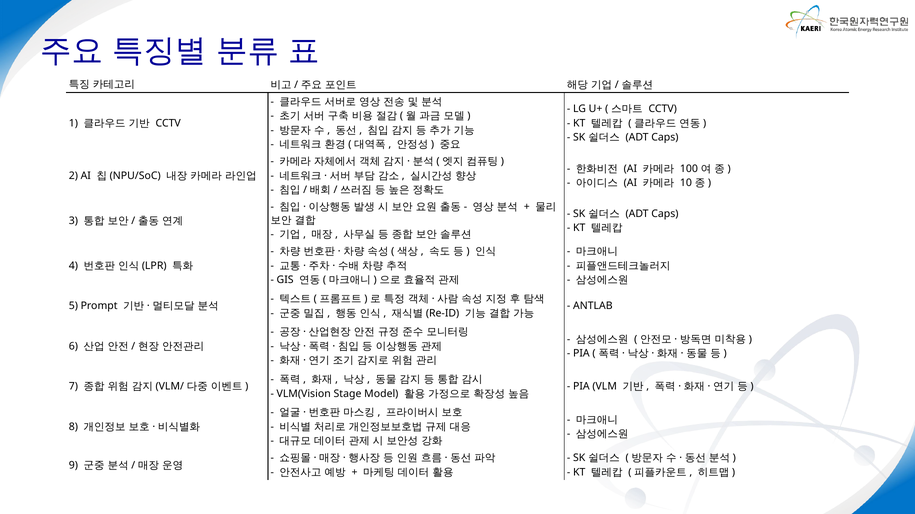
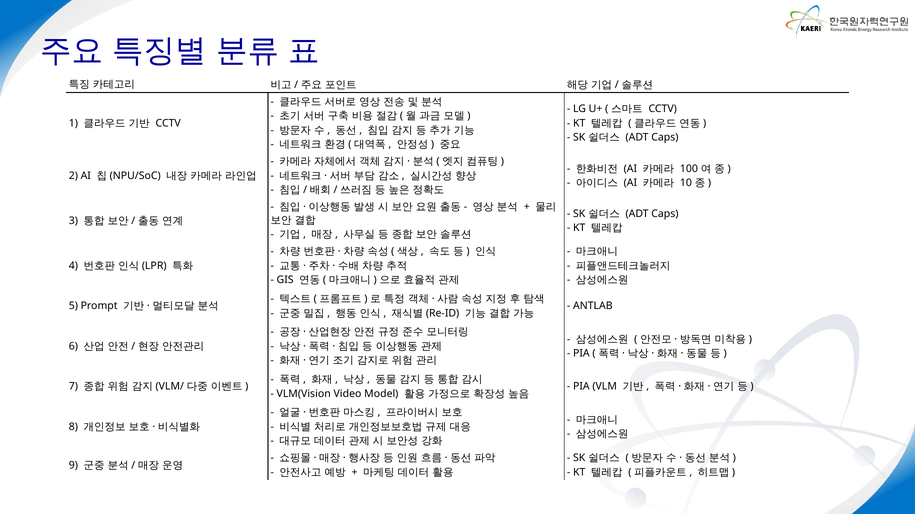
Stage: Stage -> Video (347, 394)
